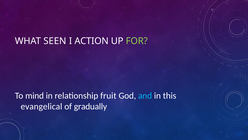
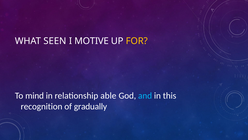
ACTION: ACTION -> MOTIVE (92, 41)
FOR colour: light green -> yellow (137, 41)
fruit: fruit -> able (108, 95)
evangelical: evangelical -> recognition (42, 106)
